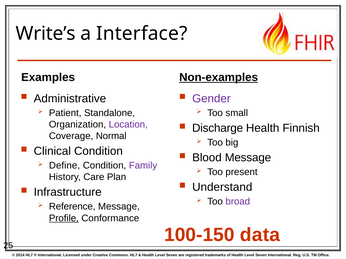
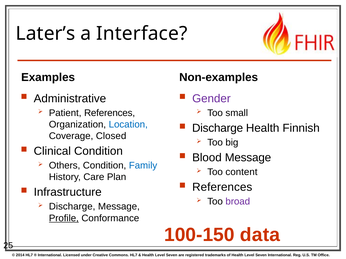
Write’s: Write’s -> Later’s (46, 34)
Non-examples underline: present -> none (219, 78)
Patient Standalone: Standalone -> References (110, 113)
Location colour: purple -> blue (128, 125)
Normal: Normal -> Closed (111, 136)
Define: Define -> Others (65, 166)
Family colour: purple -> blue (143, 166)
present: present -> content (241, 172)
Understand: Understand -> References (222, 187)
Reference: Reference -> Discharge (72, 207)
